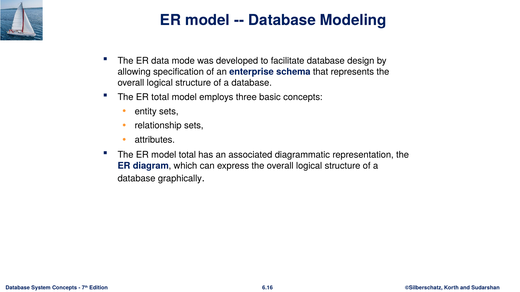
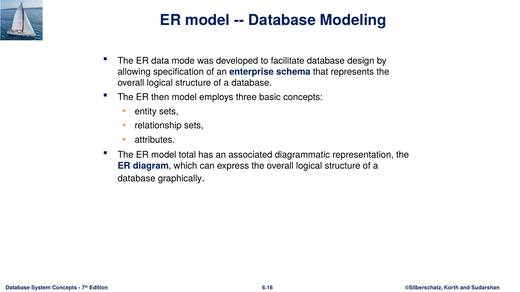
ER total: total -> then (160, 97)
